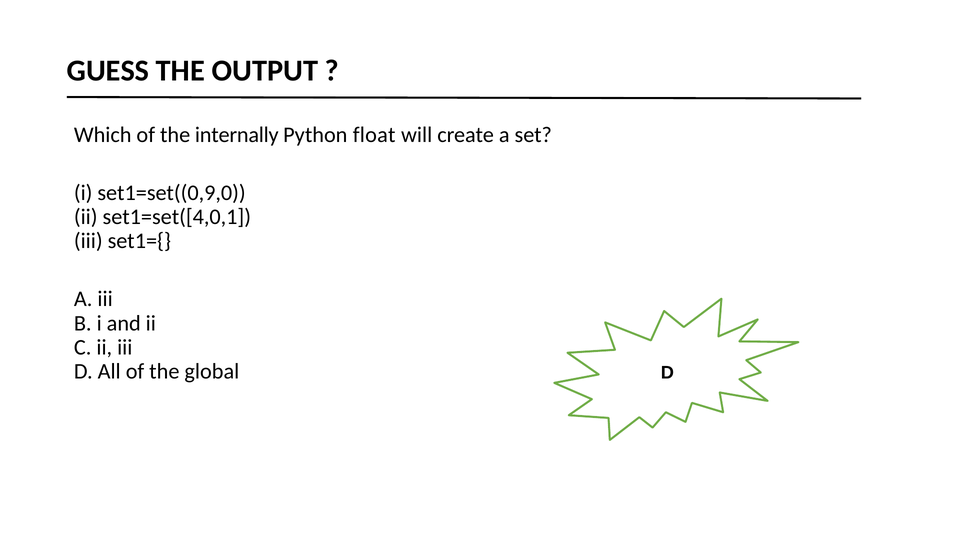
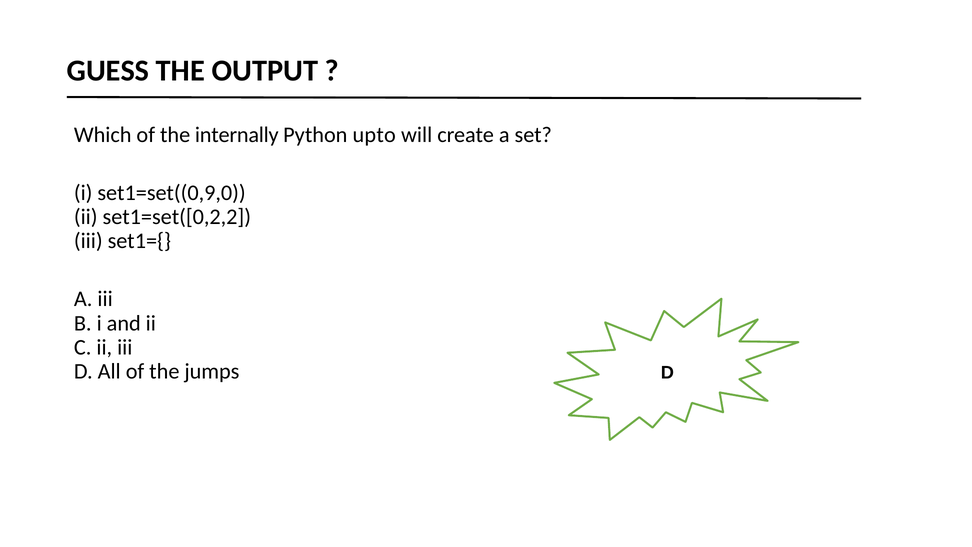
float: float -> upto (374, 135)
set1=set([4,0,1: set1=set([4,0,1 -> set1=set([0,2,2 (177, 217)
global: global -> jumps (212, 371)
